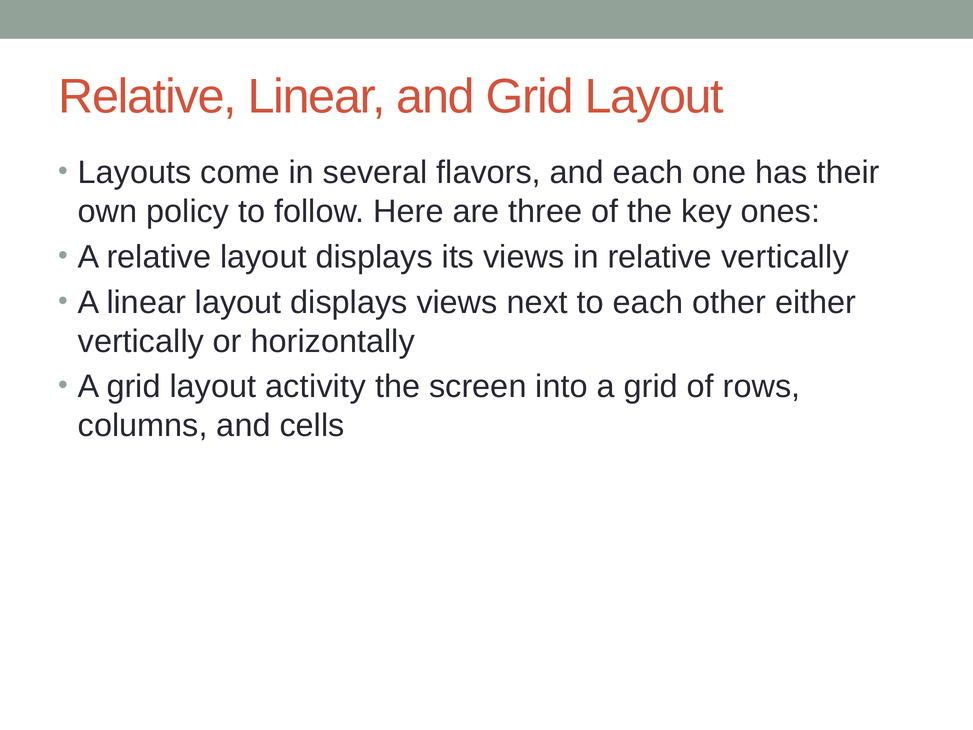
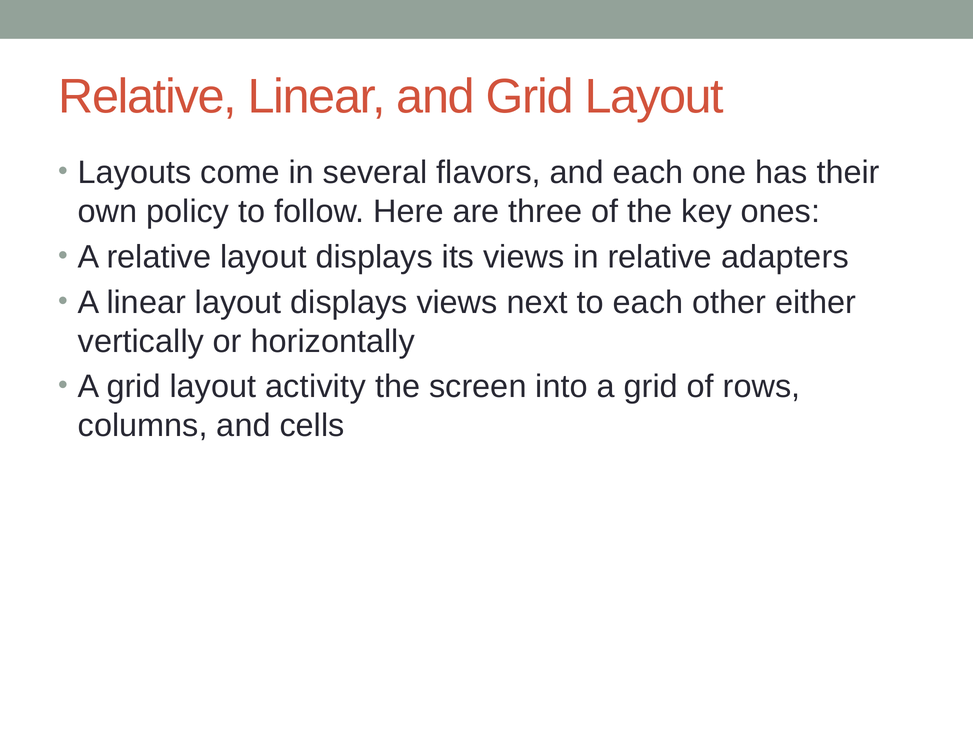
relative vertically: vertically -> adapters (785, 257)
